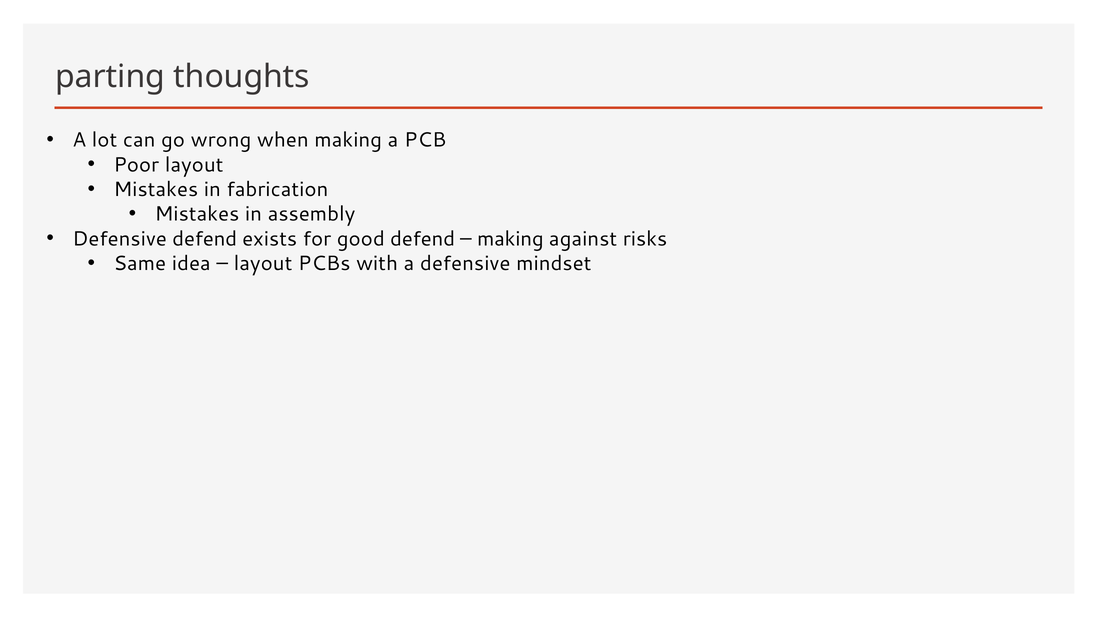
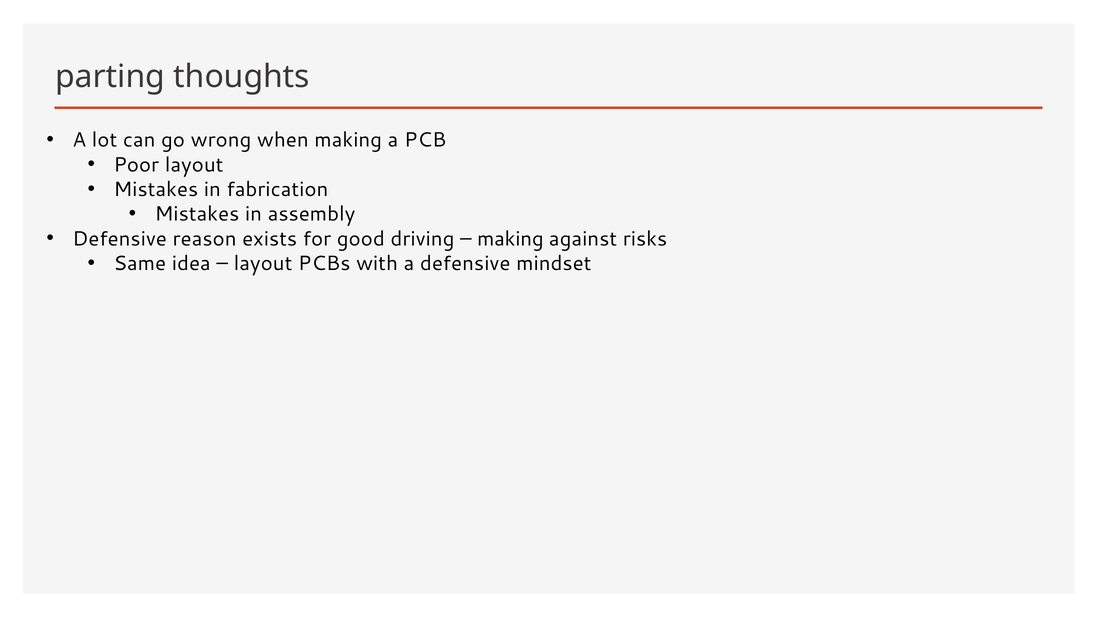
Defensive defend: defend -> reason (205, 239)
good defend: defend -> driving (422, 239)
